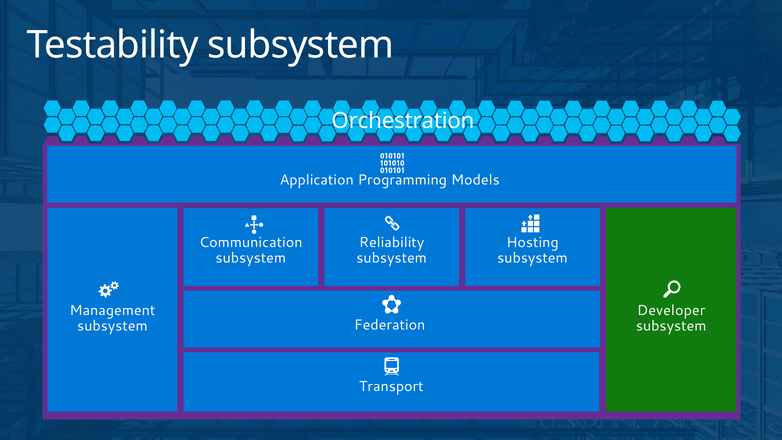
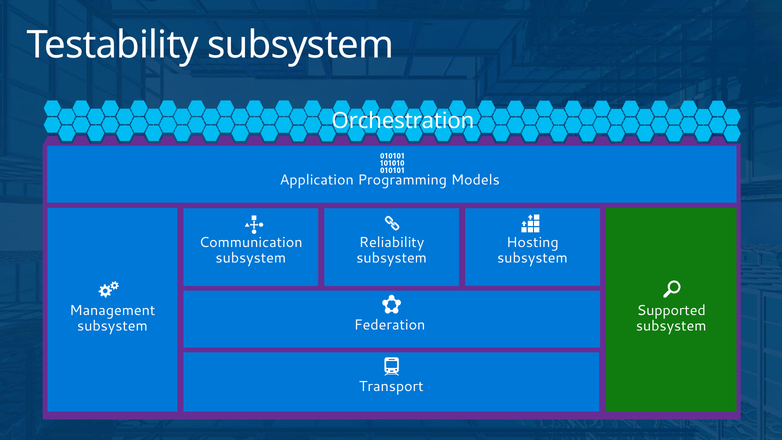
Developer: Developer -> Supported (671, 310)
